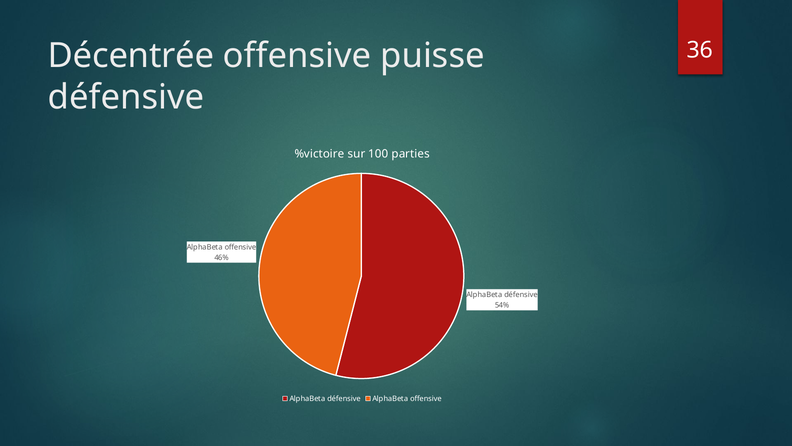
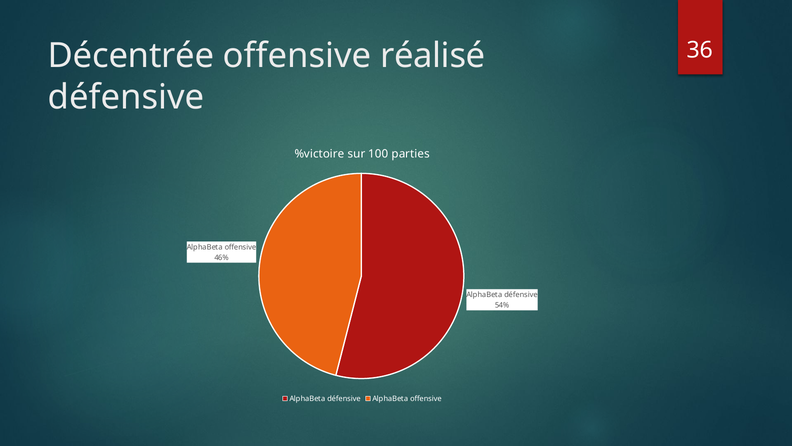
puisse: puisse -> réalisé (433, 56)
